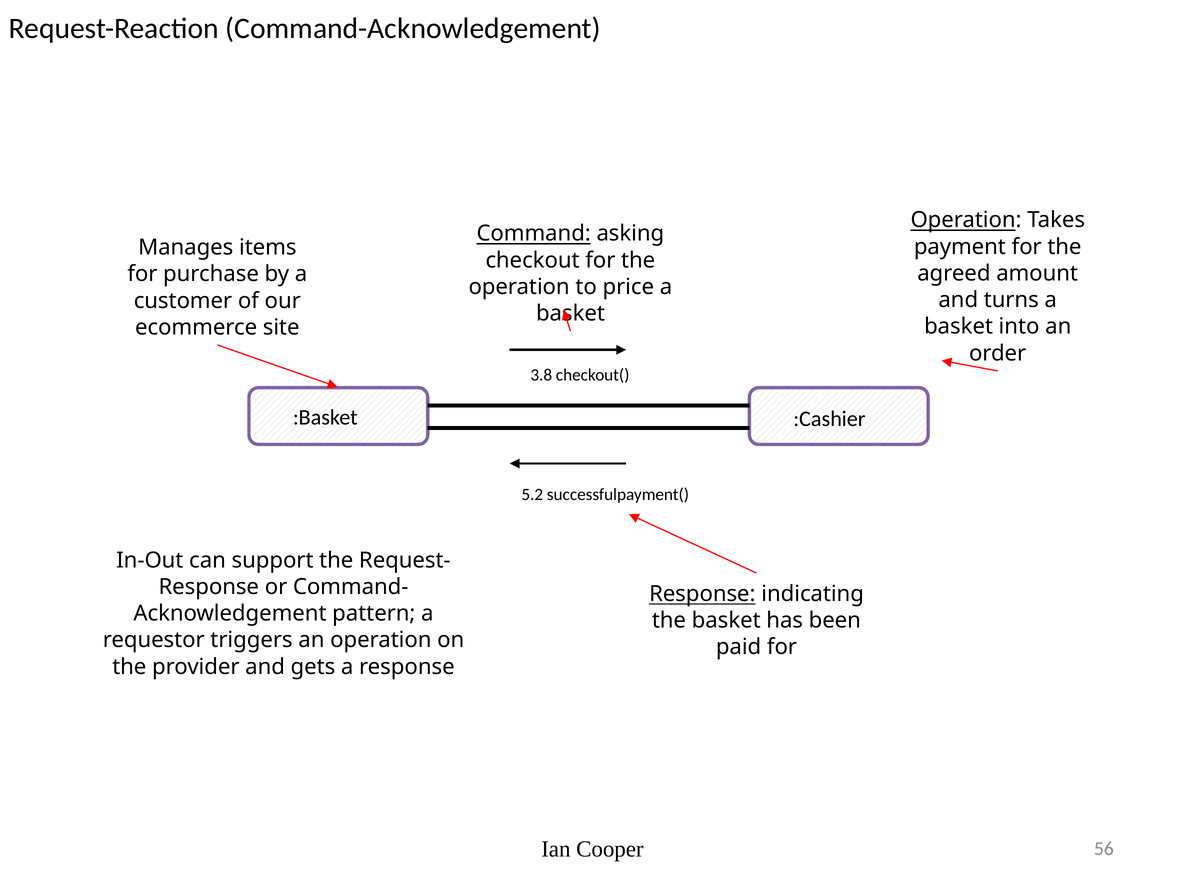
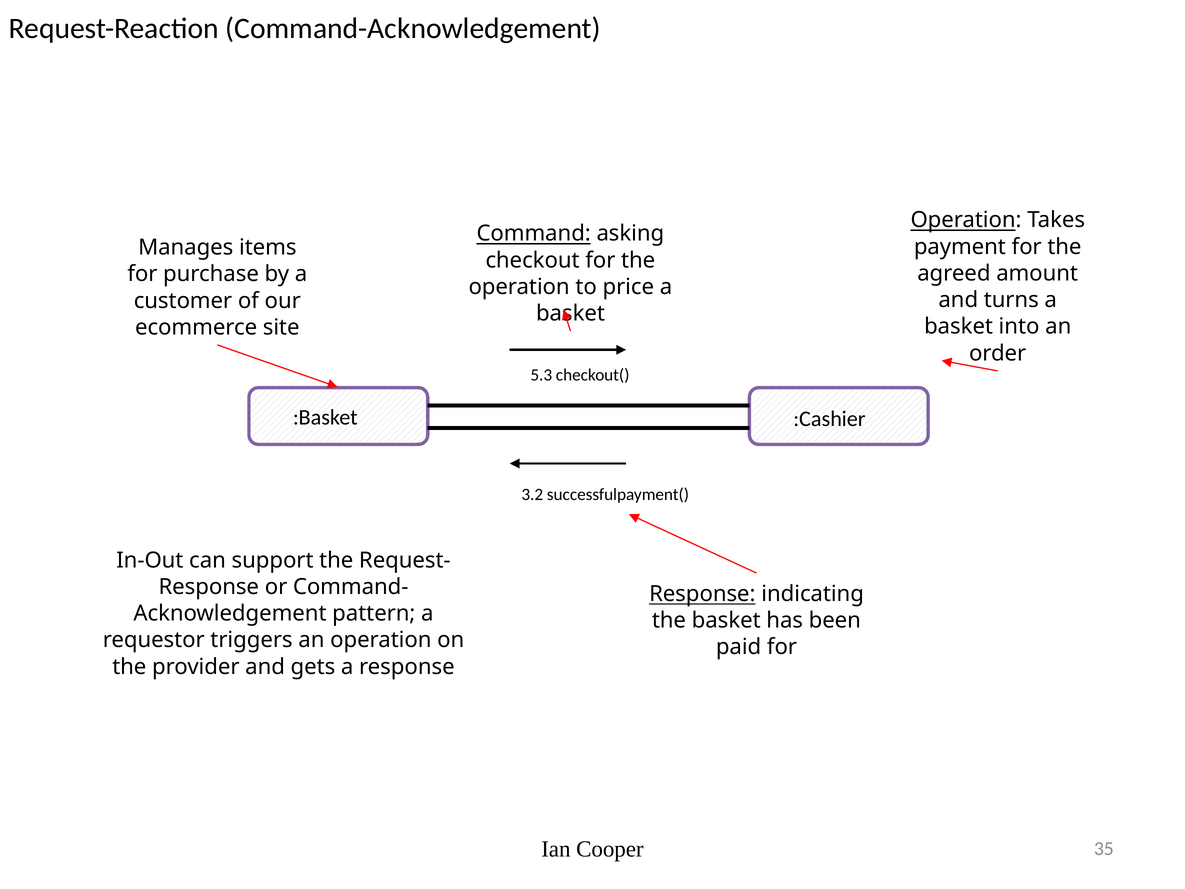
3.8: 3.8 -> 5.3 (541, 375)
5.2: 5.2 -> 3.2 (532, 494)
56: 56 -> 35 (1104, 849)
